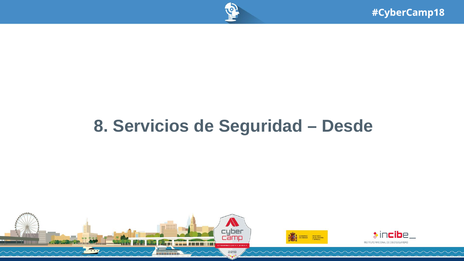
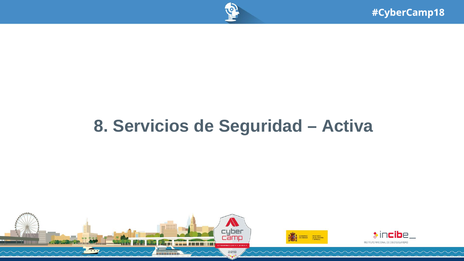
Desde: Desde -> Activa (347, 126)
